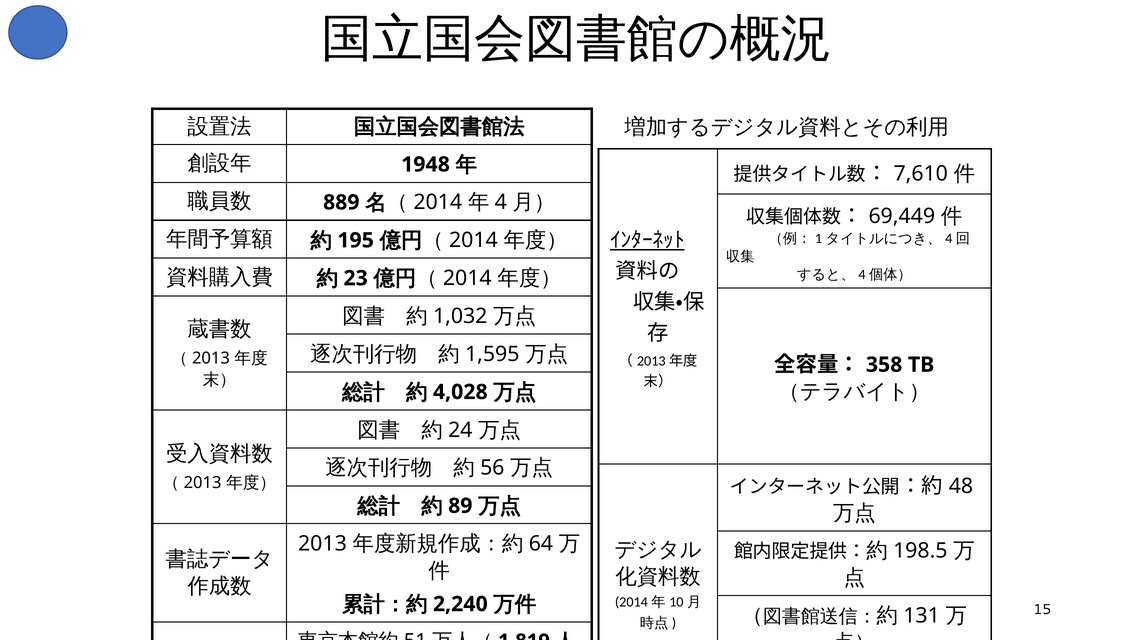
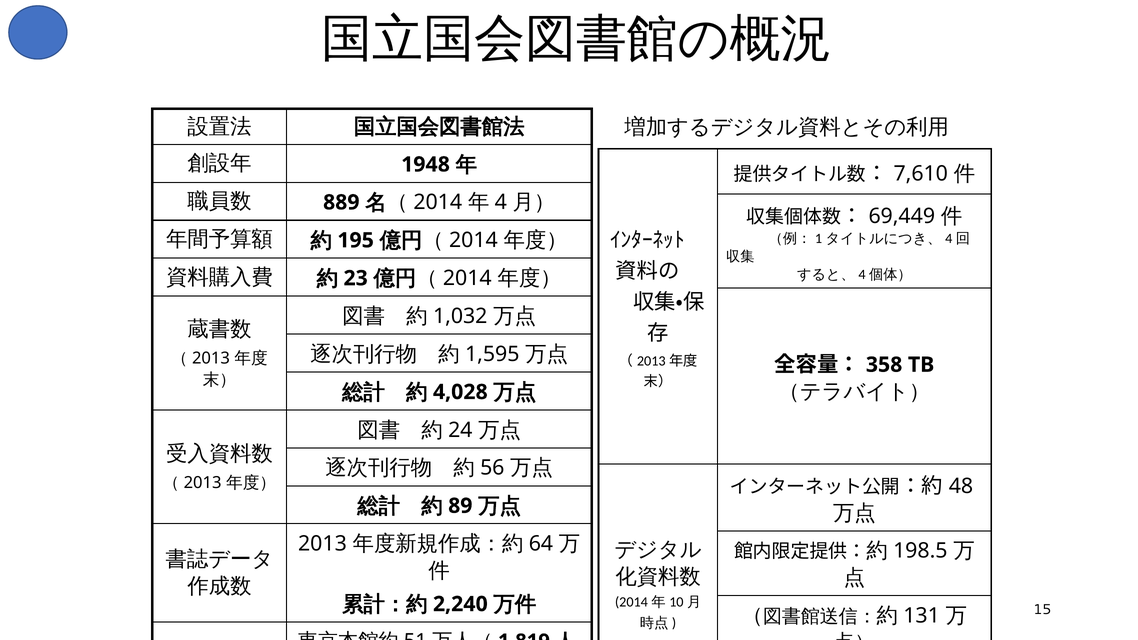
ｲﾝﾀｰﾈｯﾄ underline: present -> none (647, 241)
